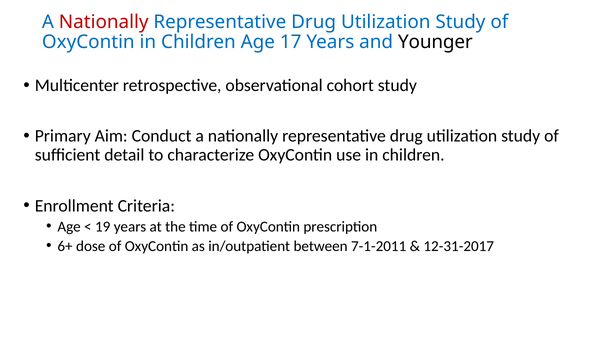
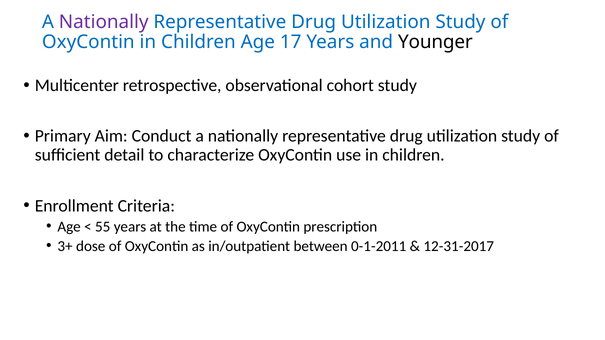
Nationally colour: red -> purple (104, 22)
19: 19 -> 55 (103, 227)
6+: 6+ -> 3+ (65, 246)
7-1-2011: 7-1-2011 -> 0-1-2011 (379, 246)
